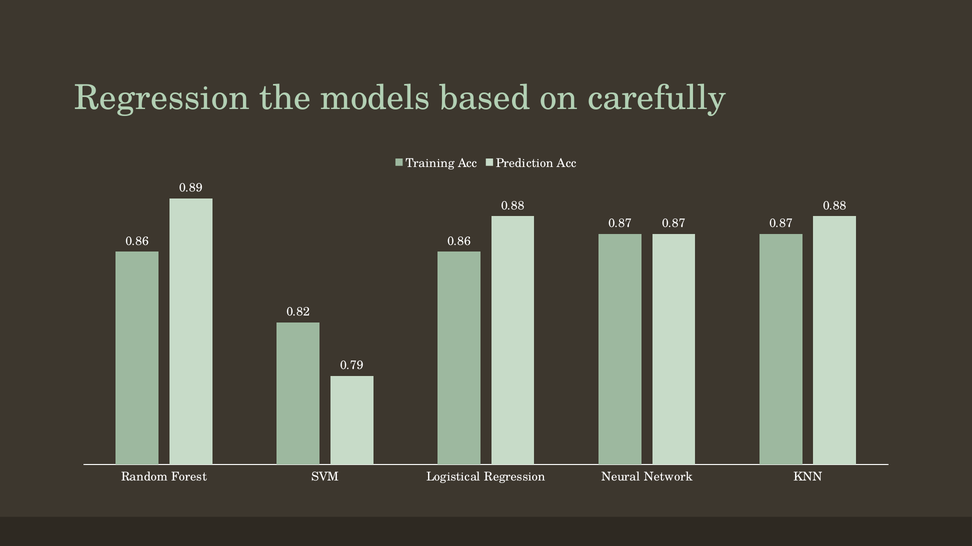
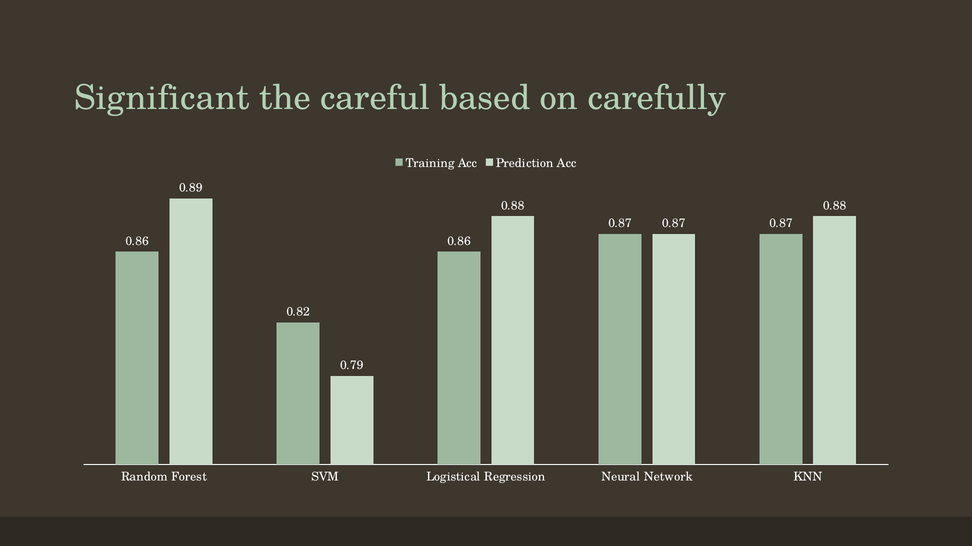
Regression: Regression -> Significant (162, 98)
models: models -> careful (375, 98)
